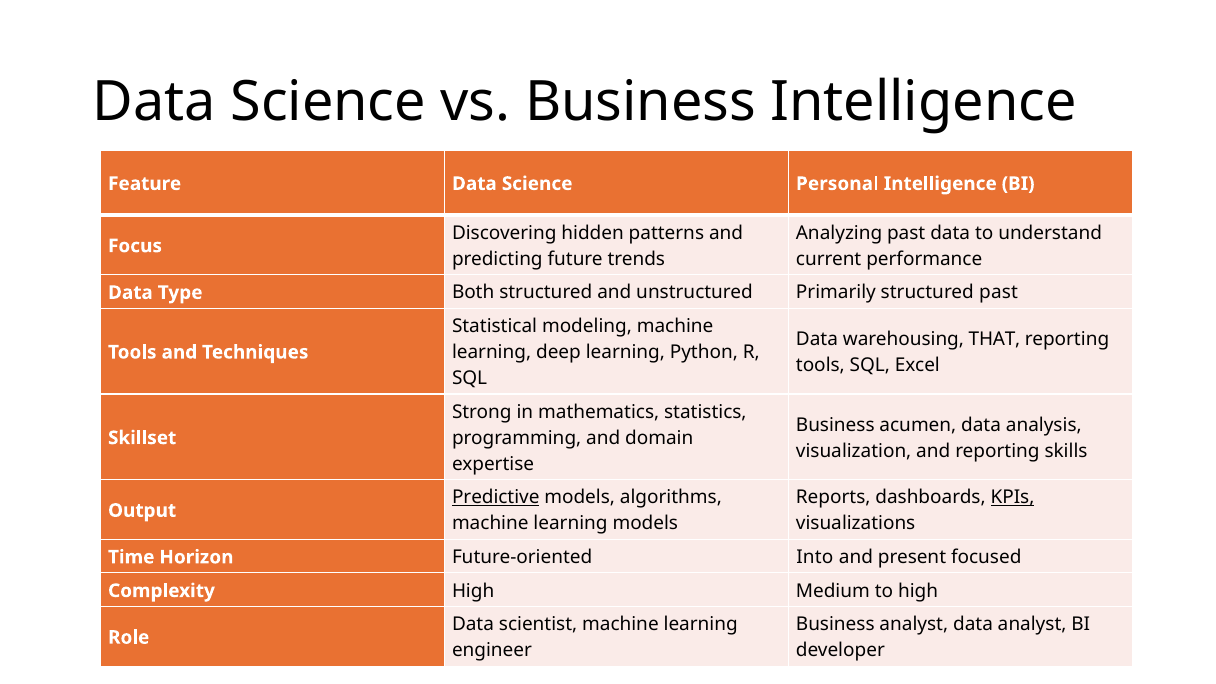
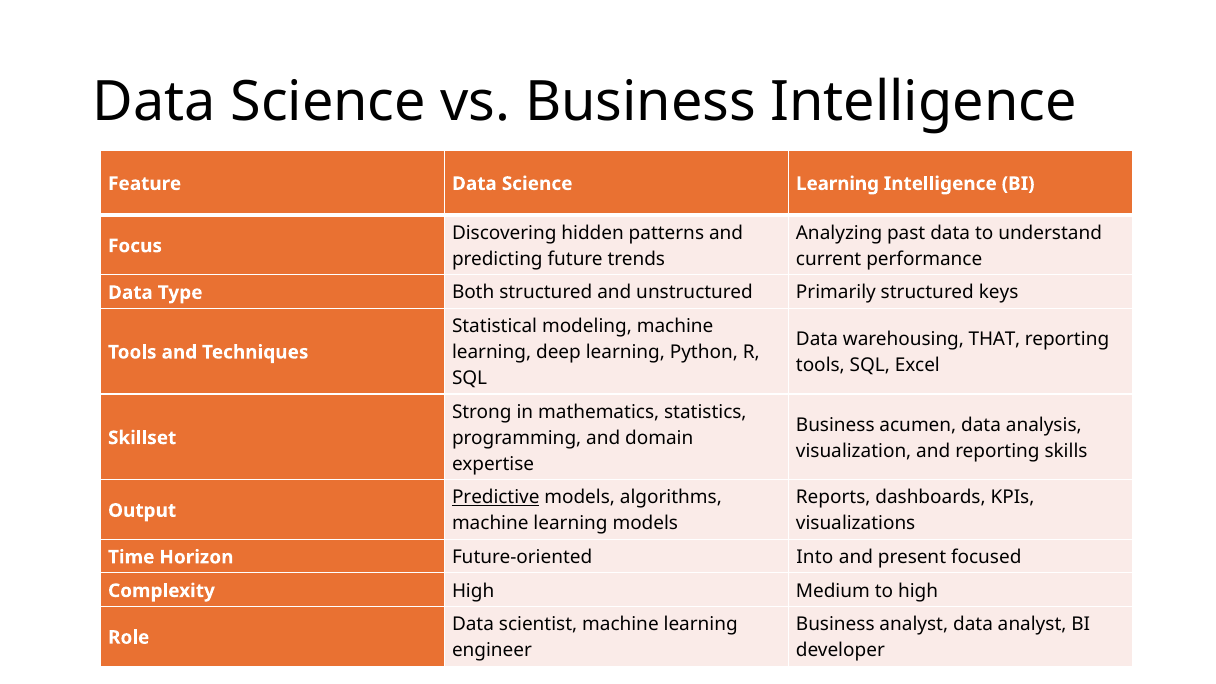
Science Personal: Personal -> Learning (838, 184)
structured past: past -> keys (999, 293)
KPIs underline: present -> none (1012, 498)
